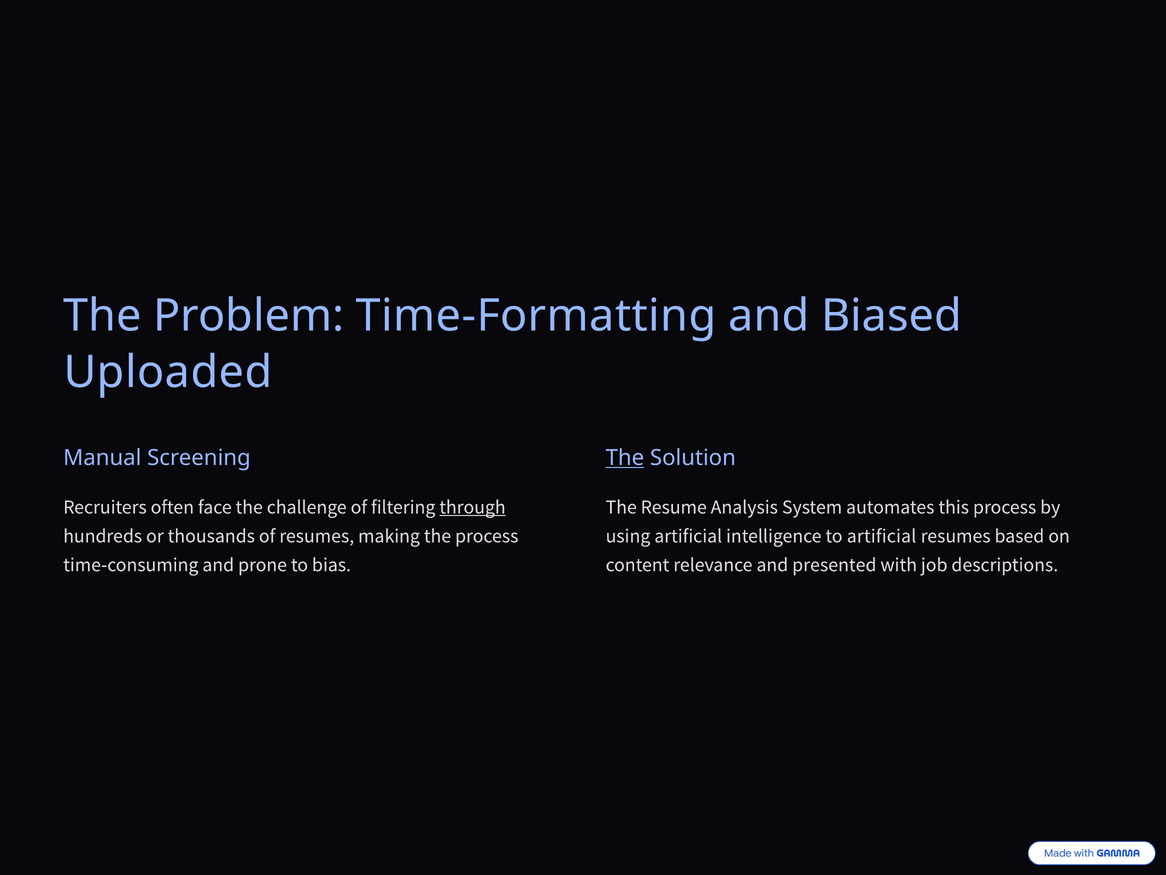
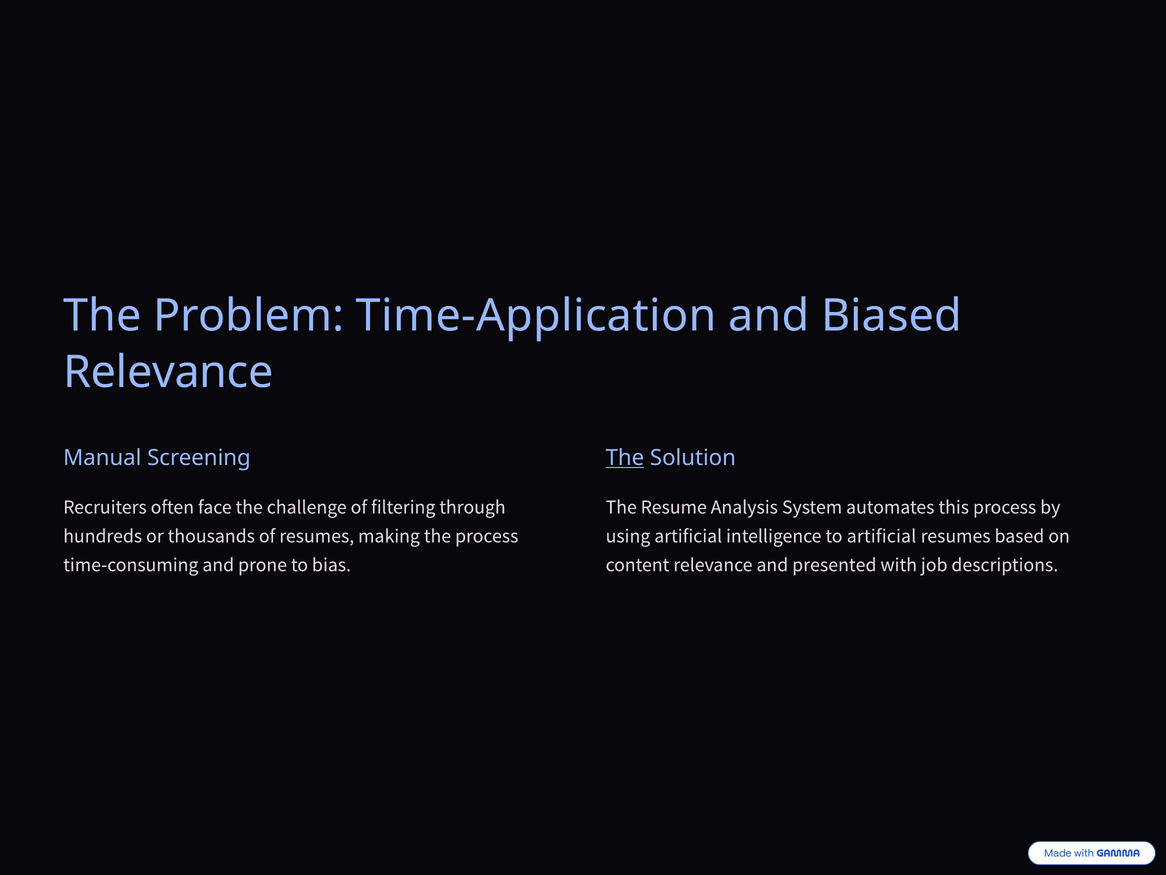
Time-Formatting: Time-Formatting -> Time-Application (536, 316)
Uploaded: Uploaded -> Relevance (168, 372)
through underline: present -> none (472, 507)
